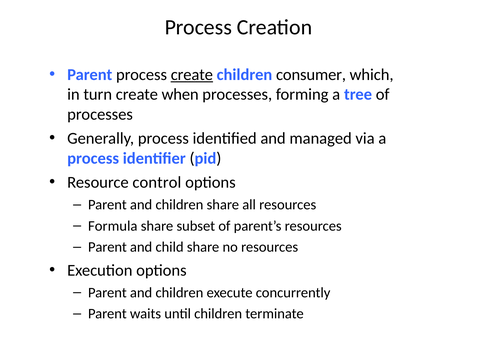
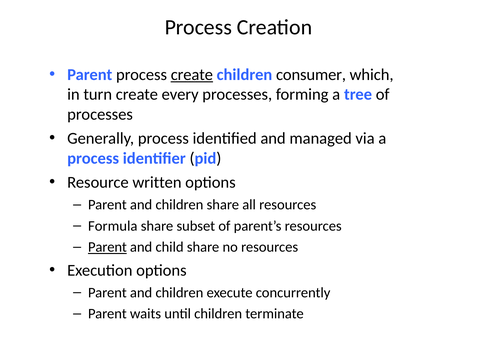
when: when -> every (180, 94)
control: control -> written (157, 182)
Parent underline: none -> present (107, 247)
